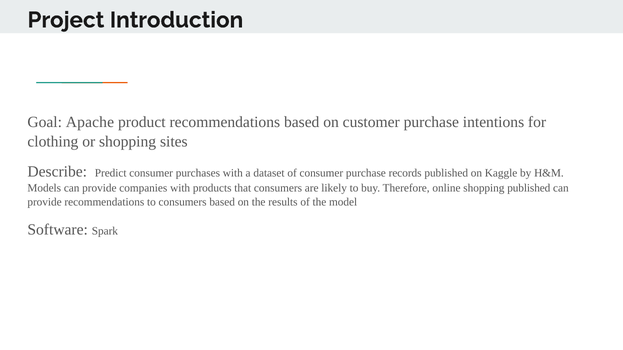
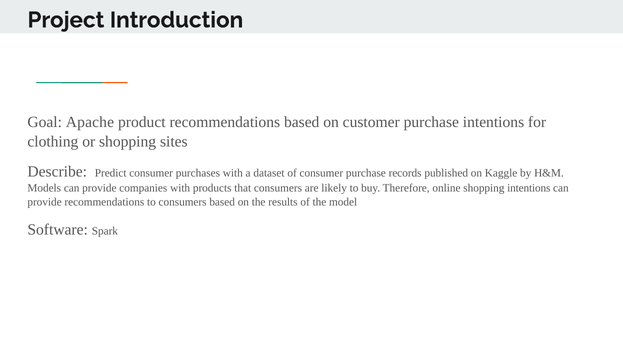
shopping published: published -> intentions (529, 188)
